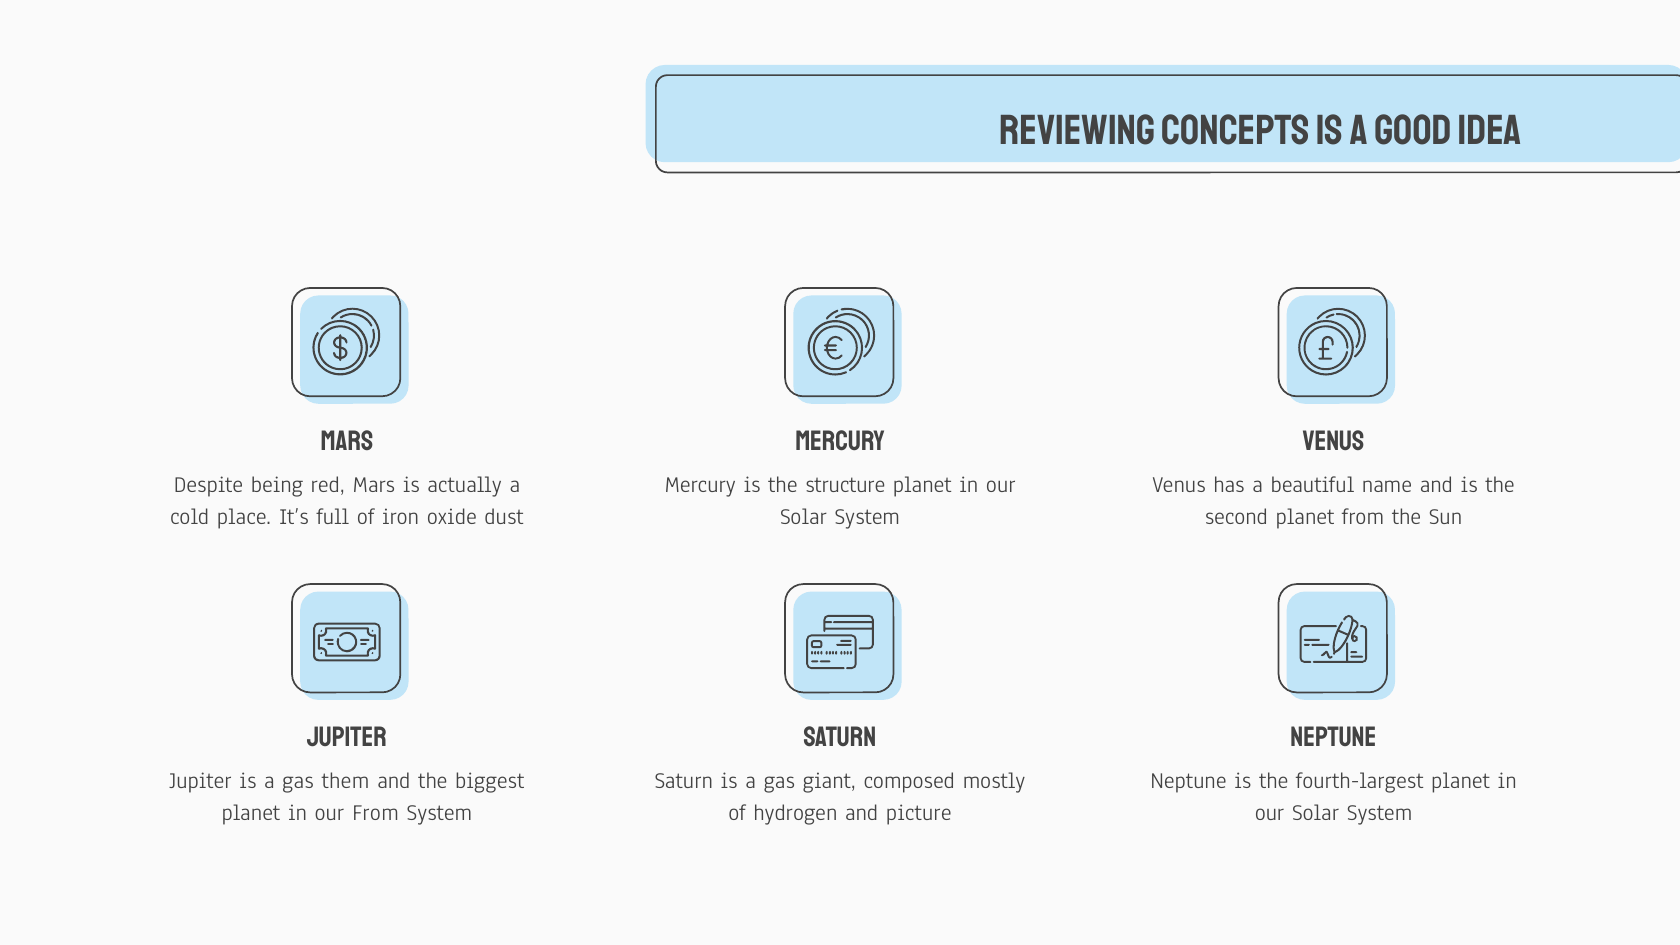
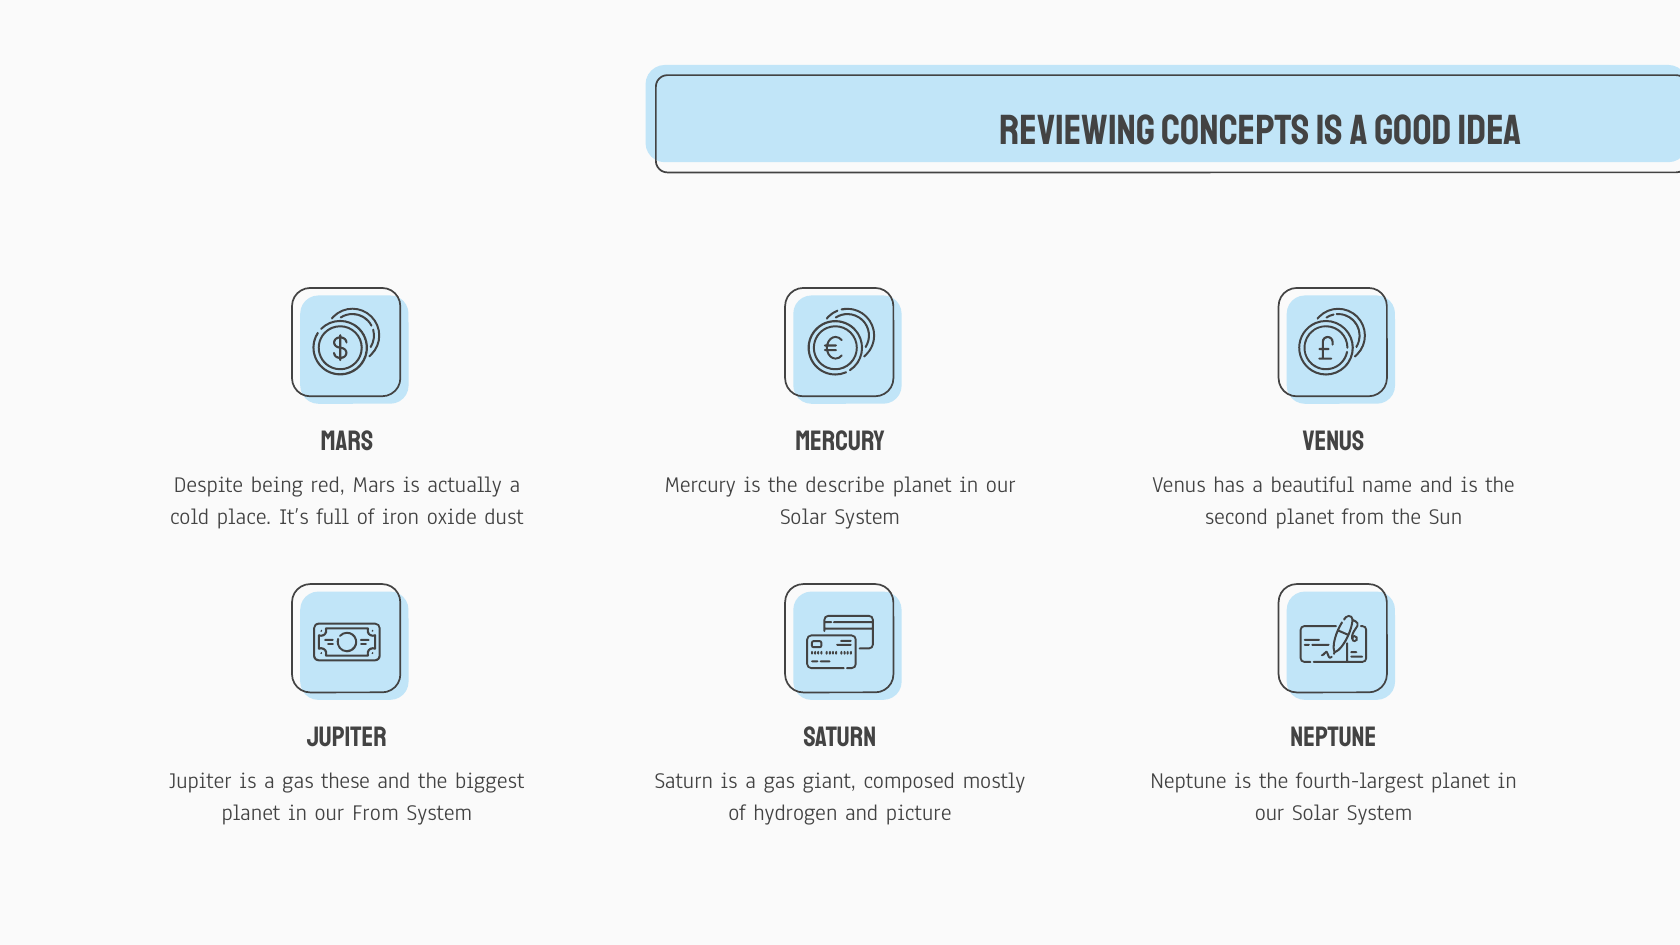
structure: structure -> describe (845, 484)
them: them -> these (346, 781)
